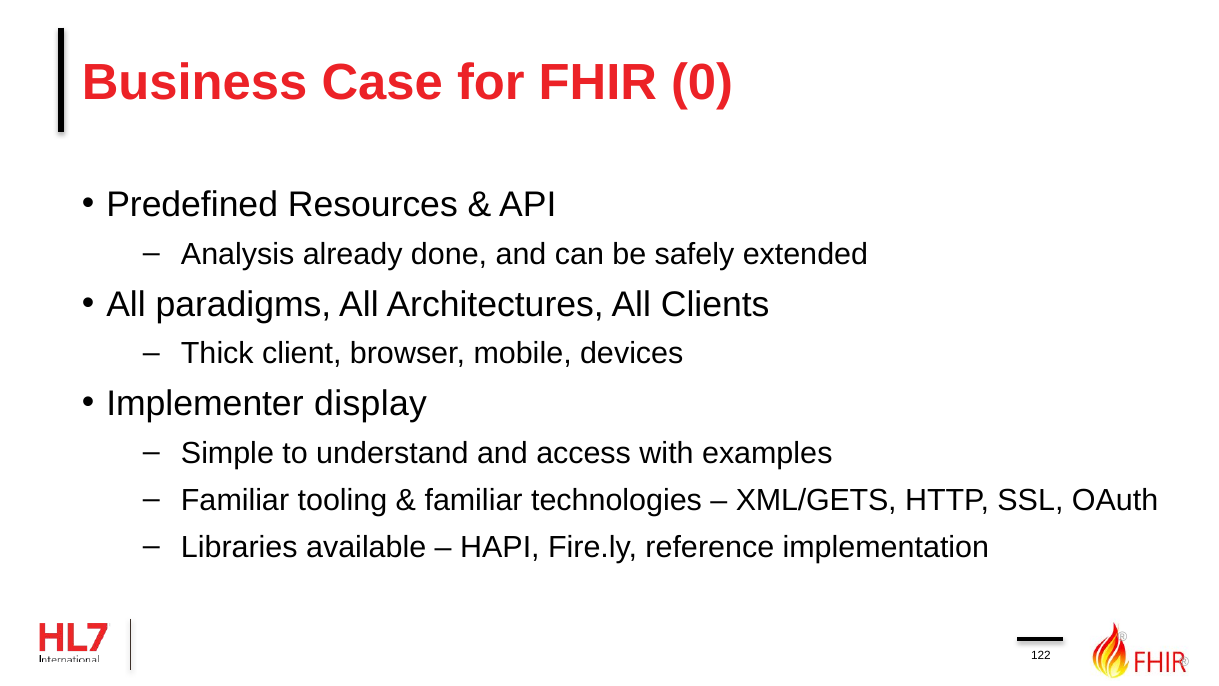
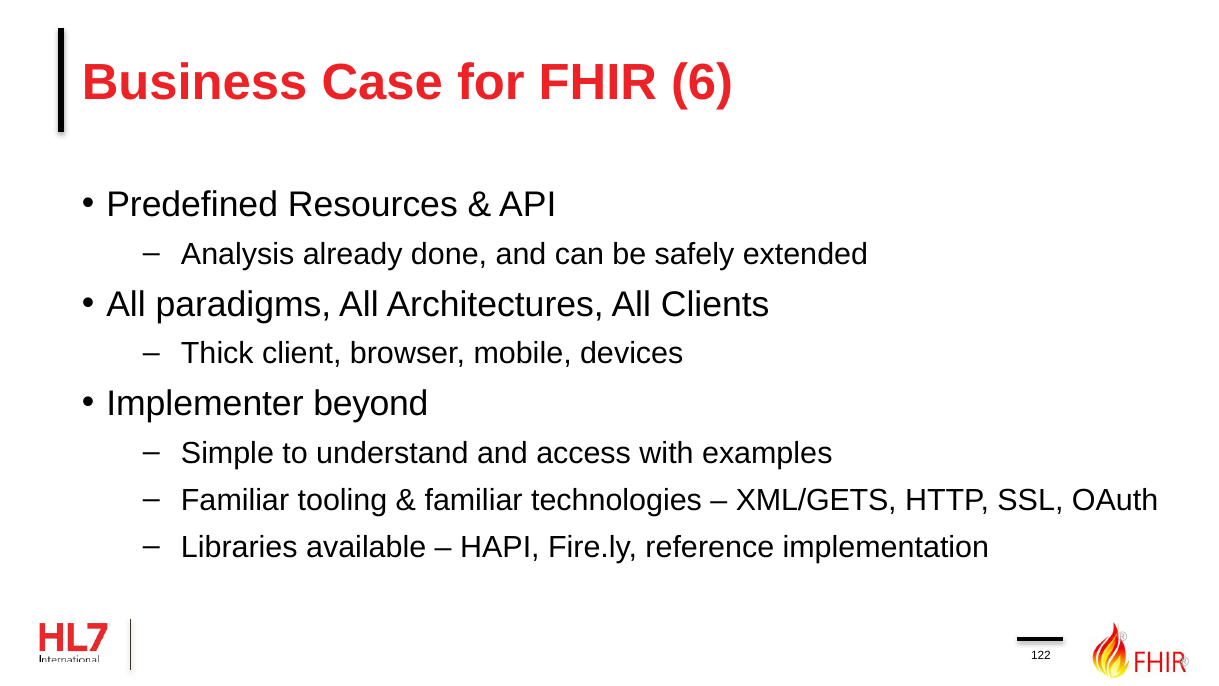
0: 0 -> 6 (702, 83)
display: display -> beyond (371, 404)
